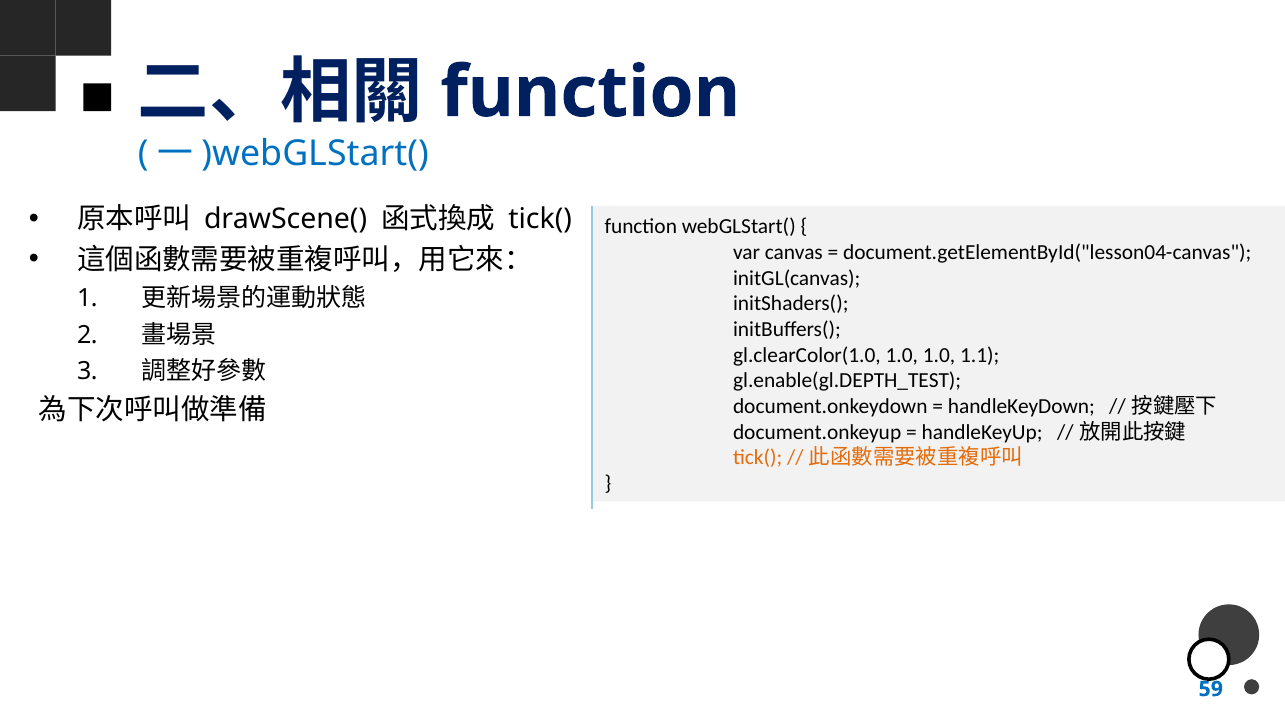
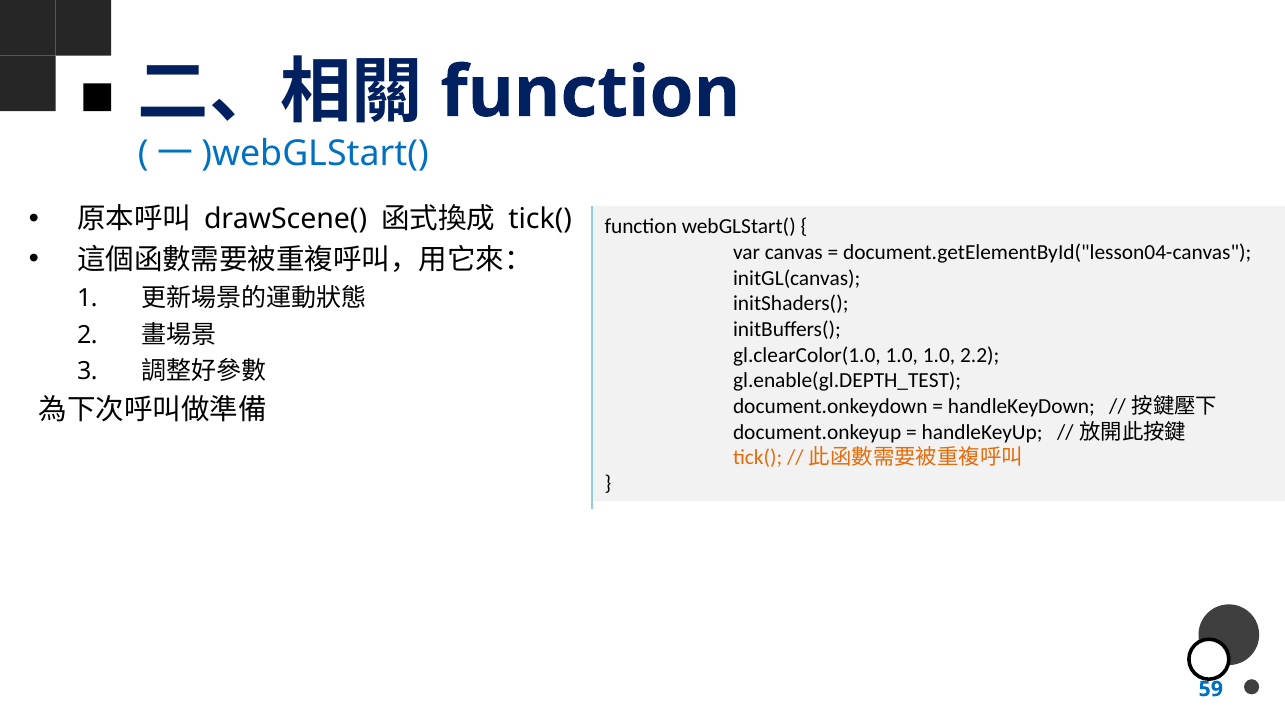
1.1: 1.1 -> 2.2 (980, 355)
